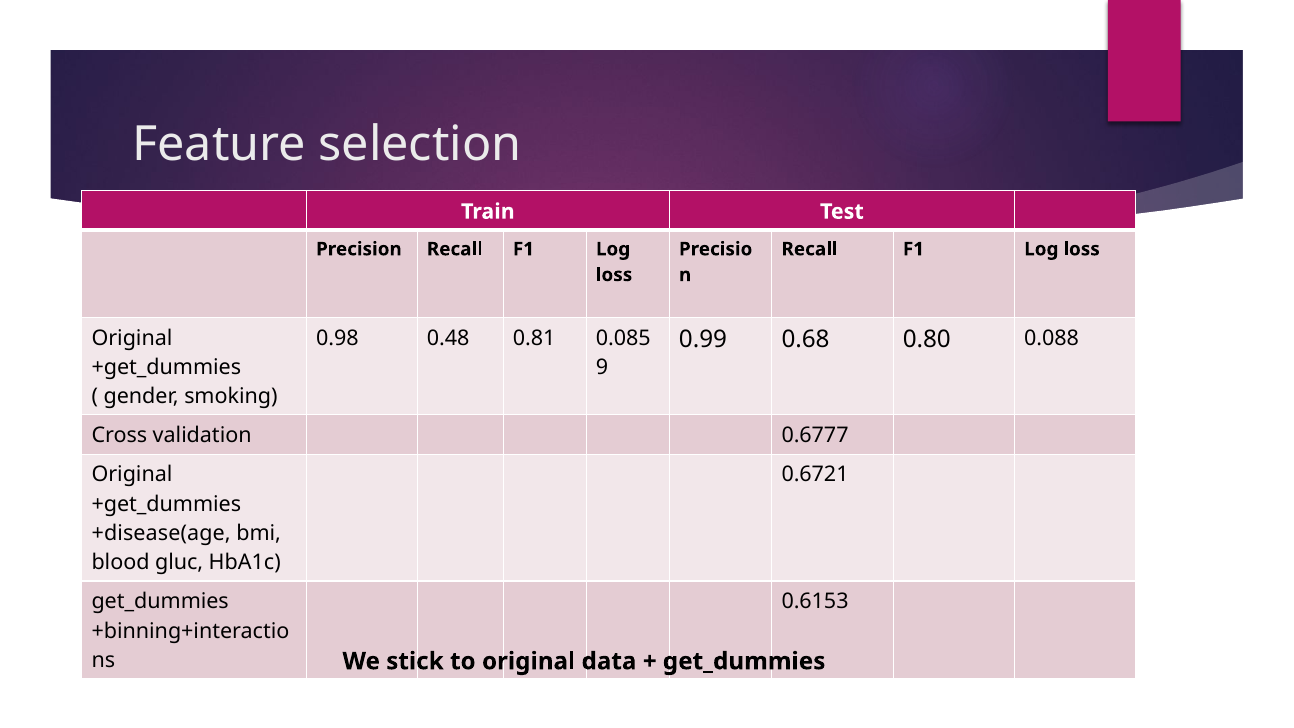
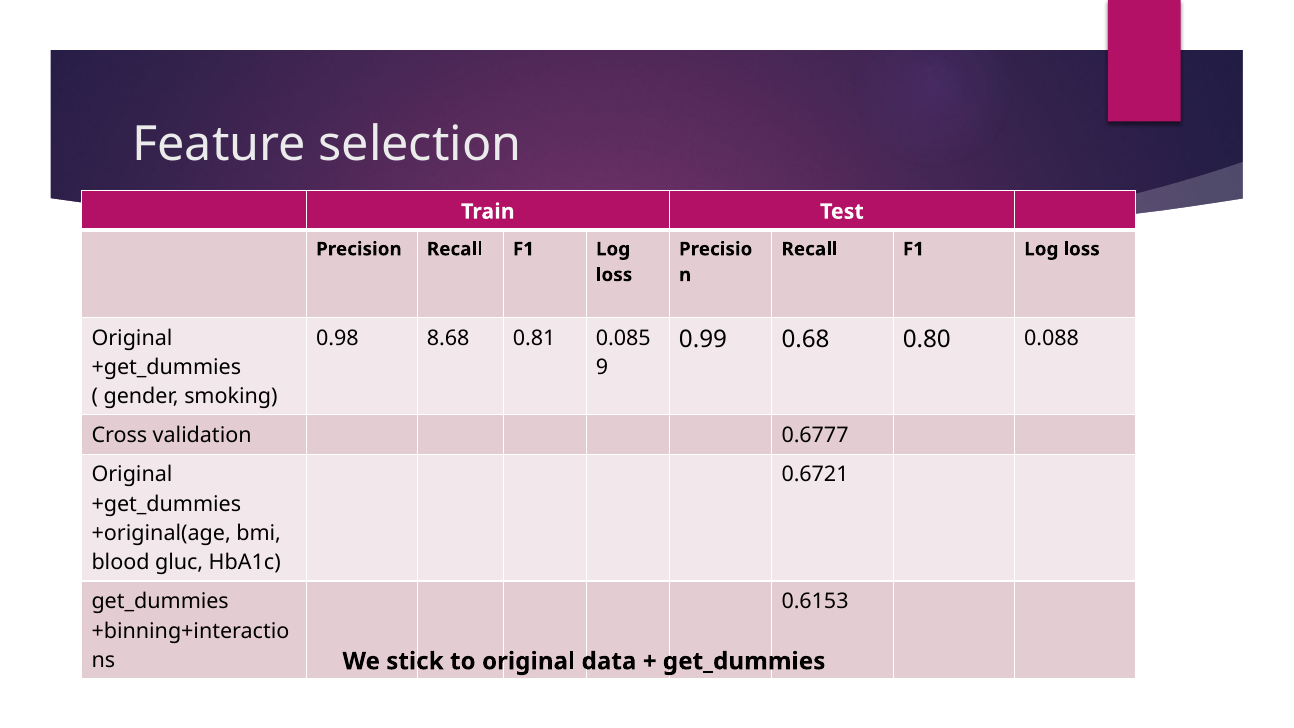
0.48: 0.48 -> 8.68 (448, 338)
+disease(age: +disease(age -> +original(age (161, 533)
